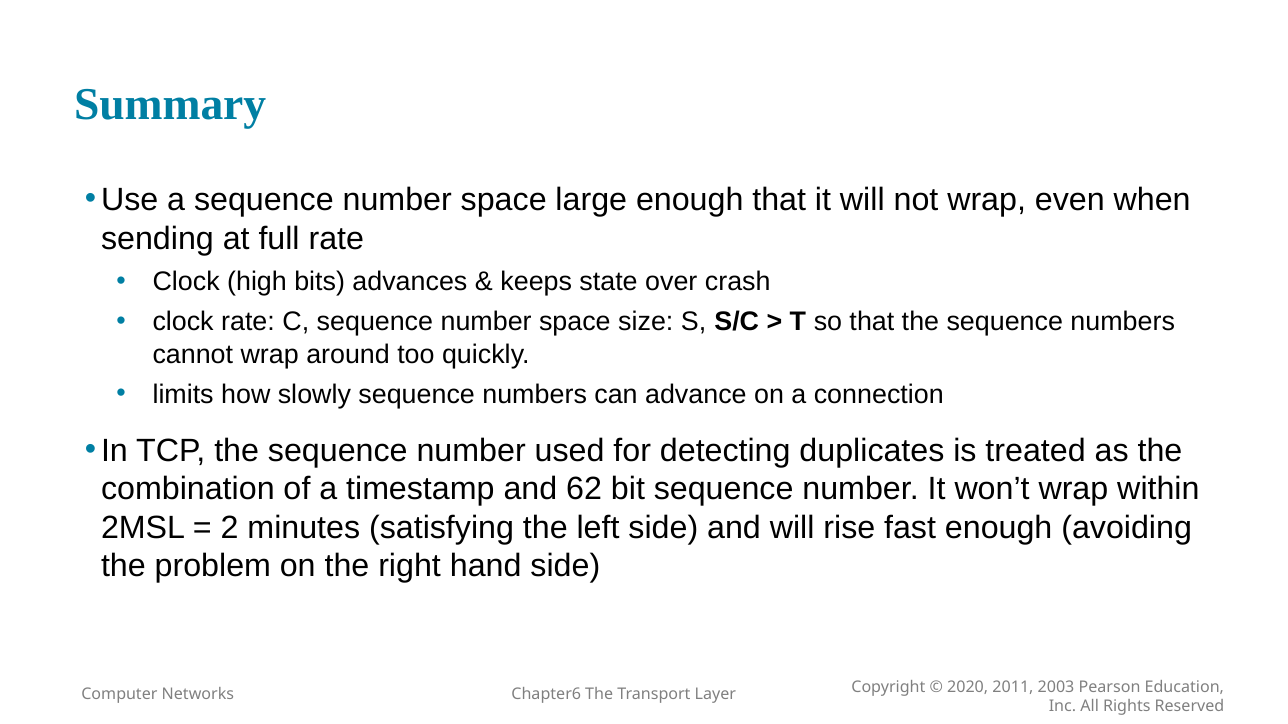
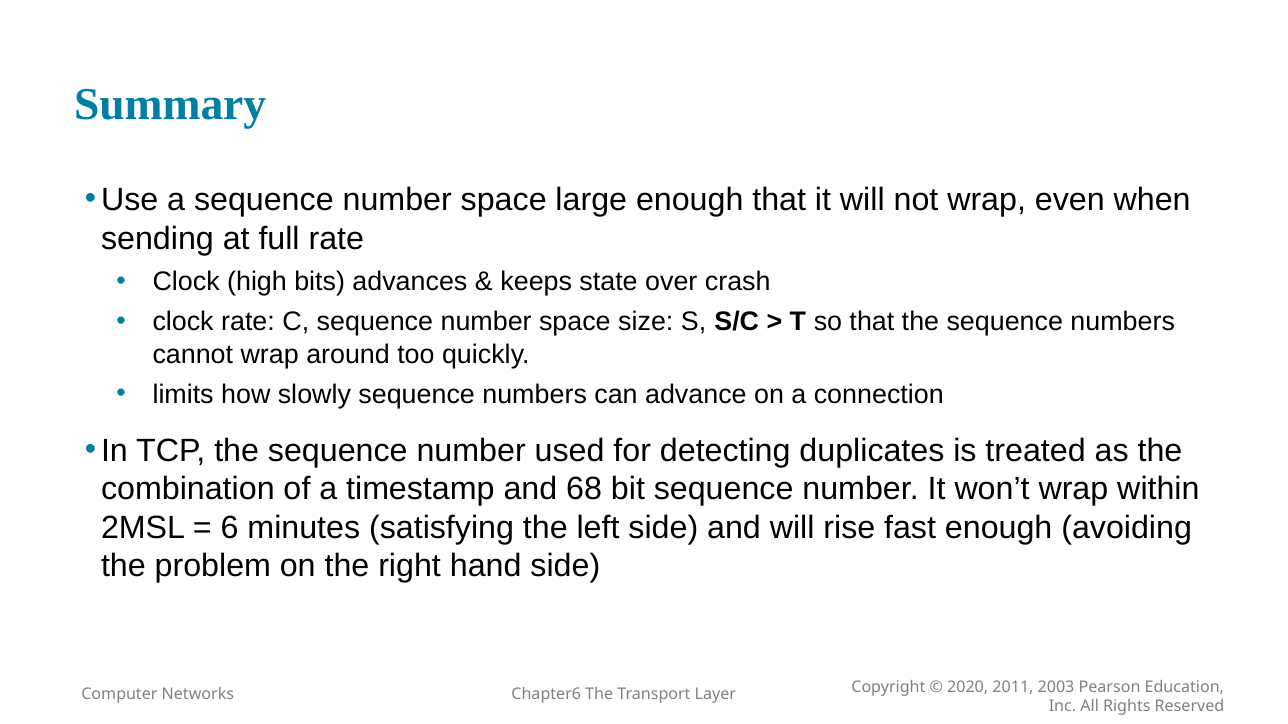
62: 62 -> 68 (584, 489)
2: 2 -> 6 (229, 528)
